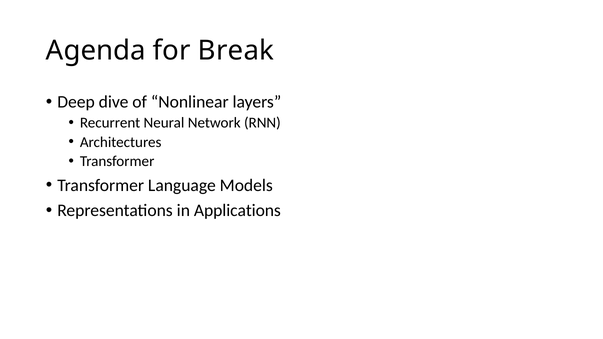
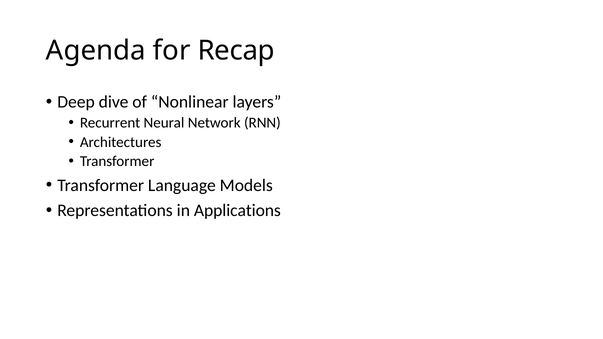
Break: Break -> Recap (236, 51)
